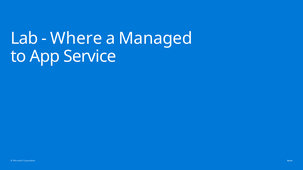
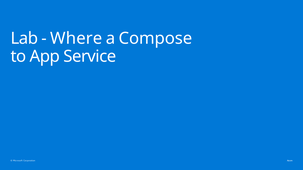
Managed: Managed -> Compose (156, 38)
